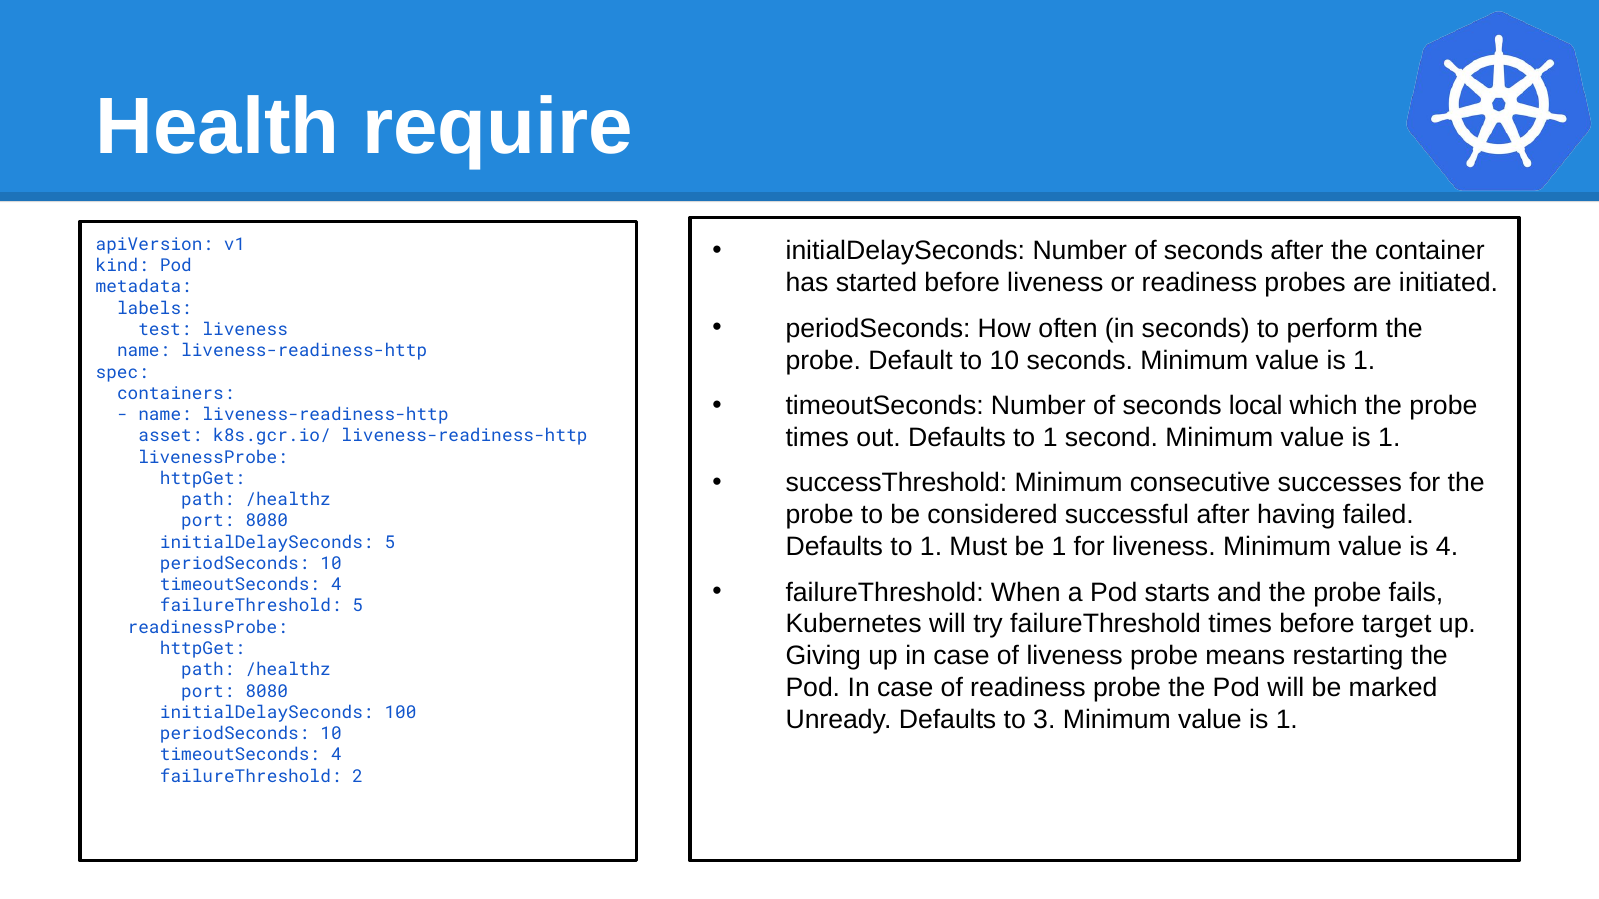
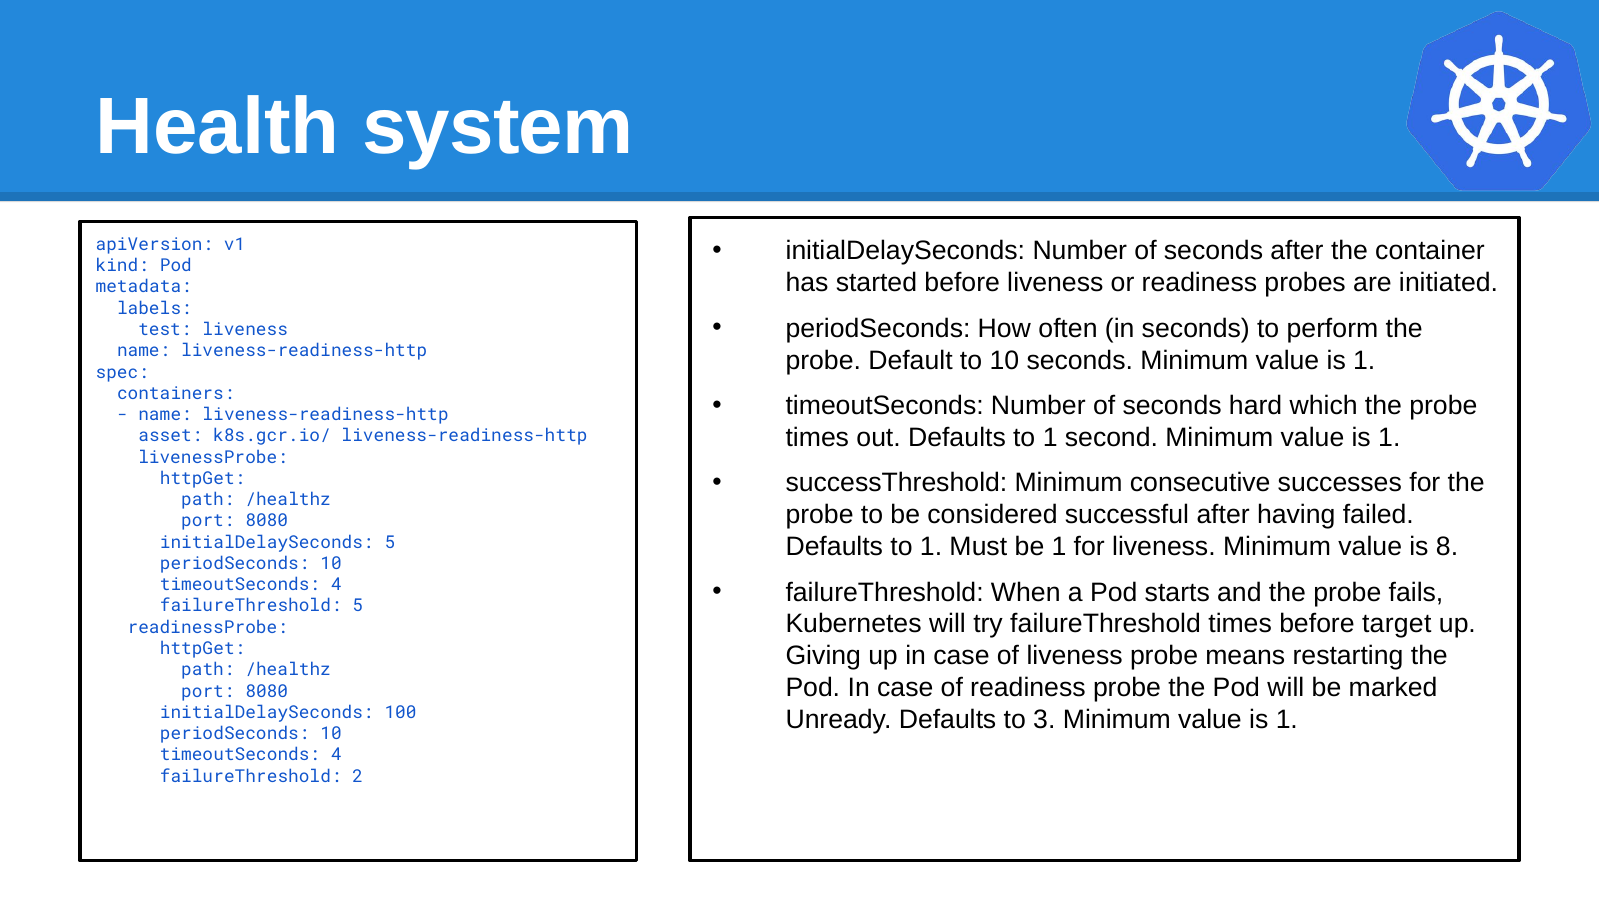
require: require -> system (498, 128)
local: local -> hard (1256, 406)
is 4: 4 -> 8 (1447, 547)
